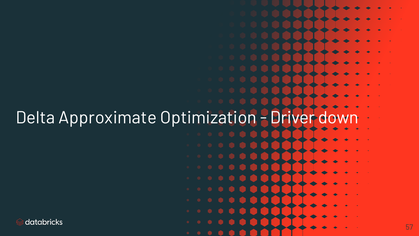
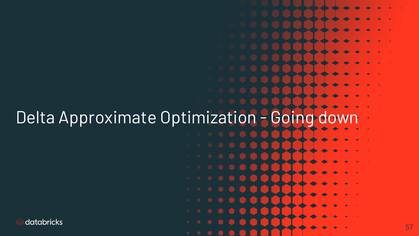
Driver: Driver -> Going (292, 118)
